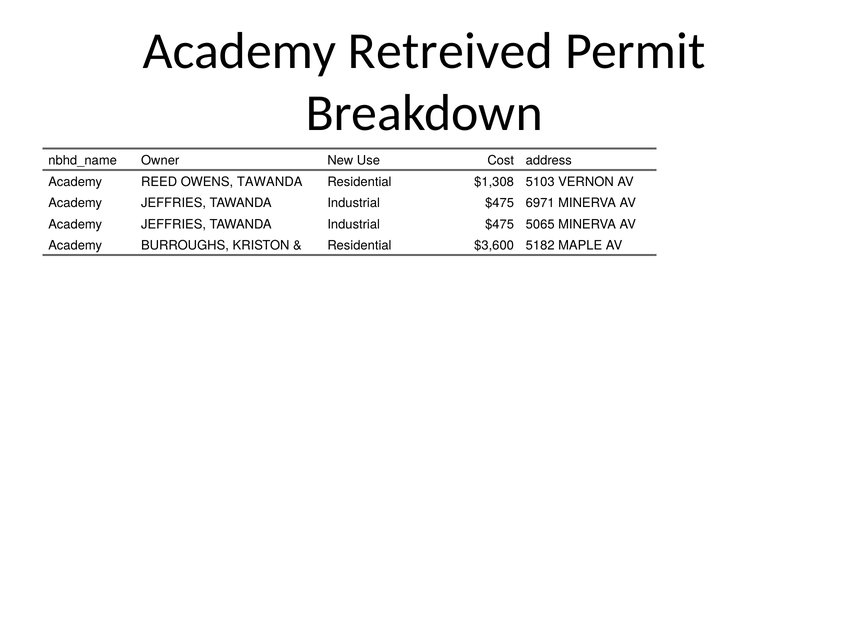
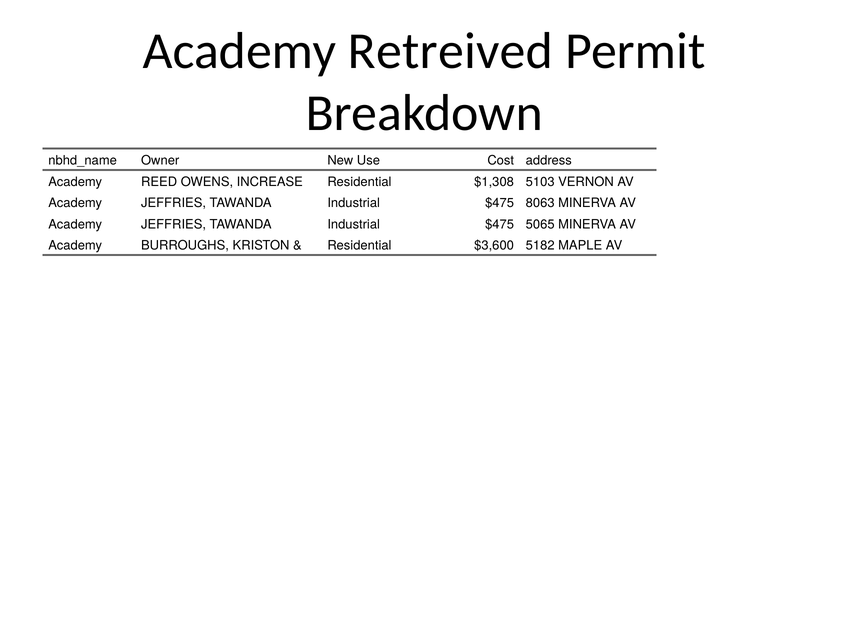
OWENS TAWANDA: TAWANDA -> INCREASE (270, 182)
6971: 6971 -> 8063 (540, 203)
